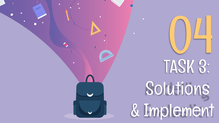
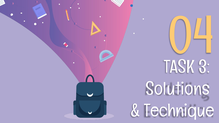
Implement: Implement -> Technique (179, 111)
